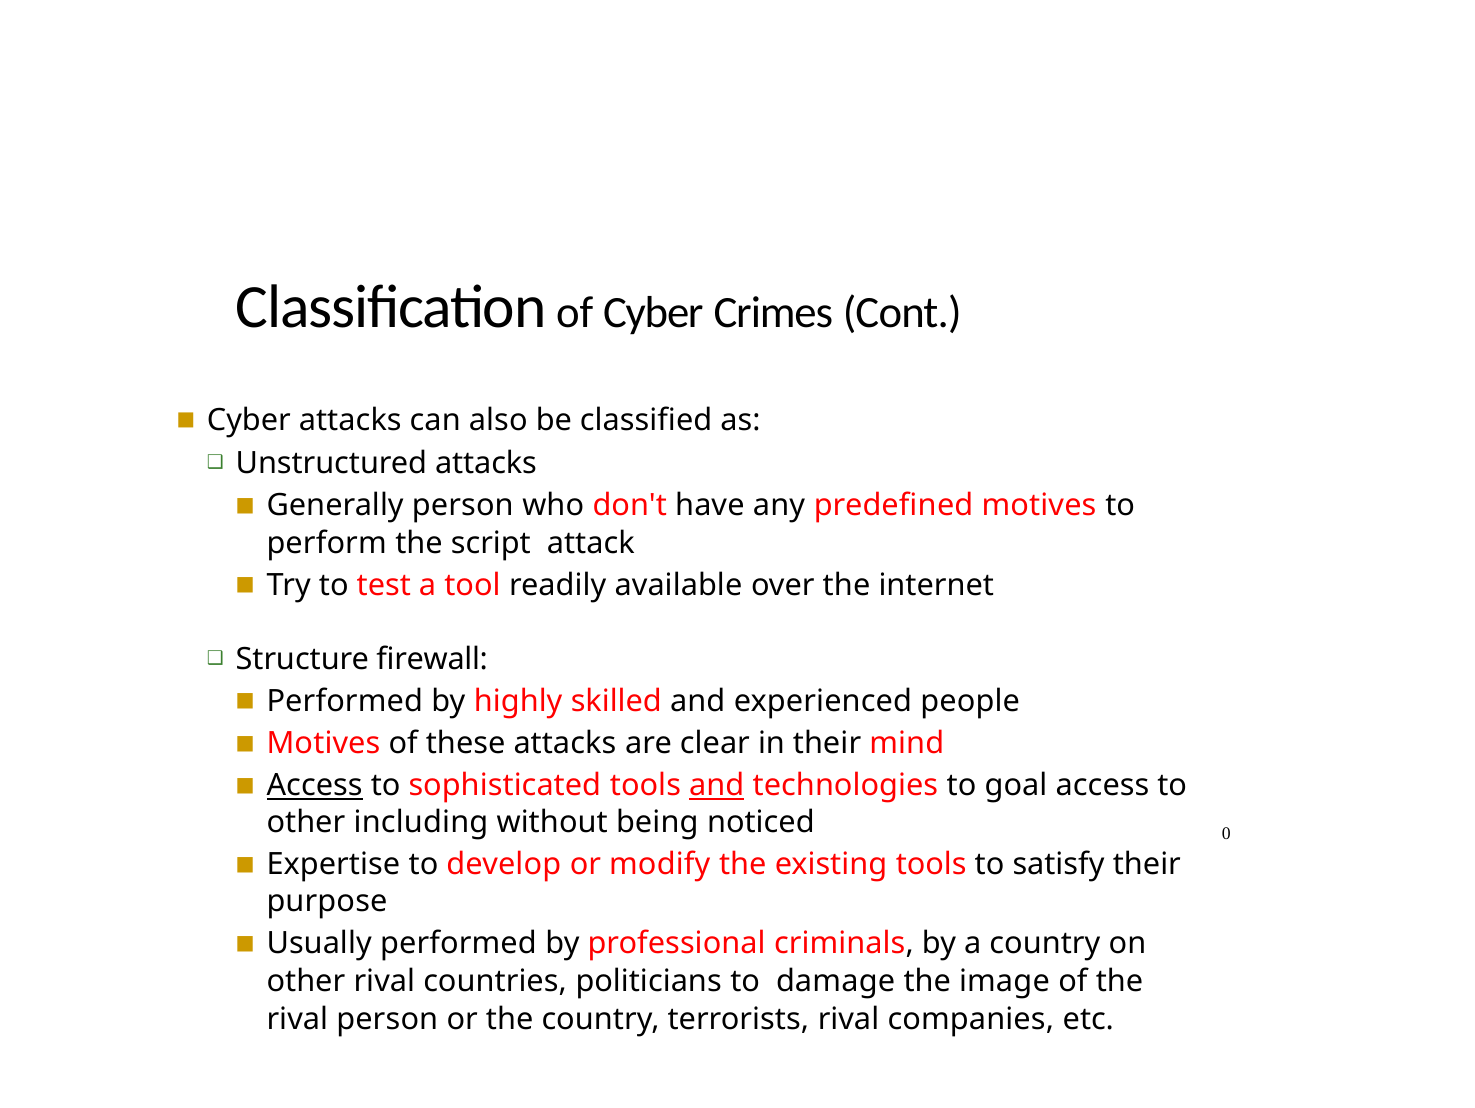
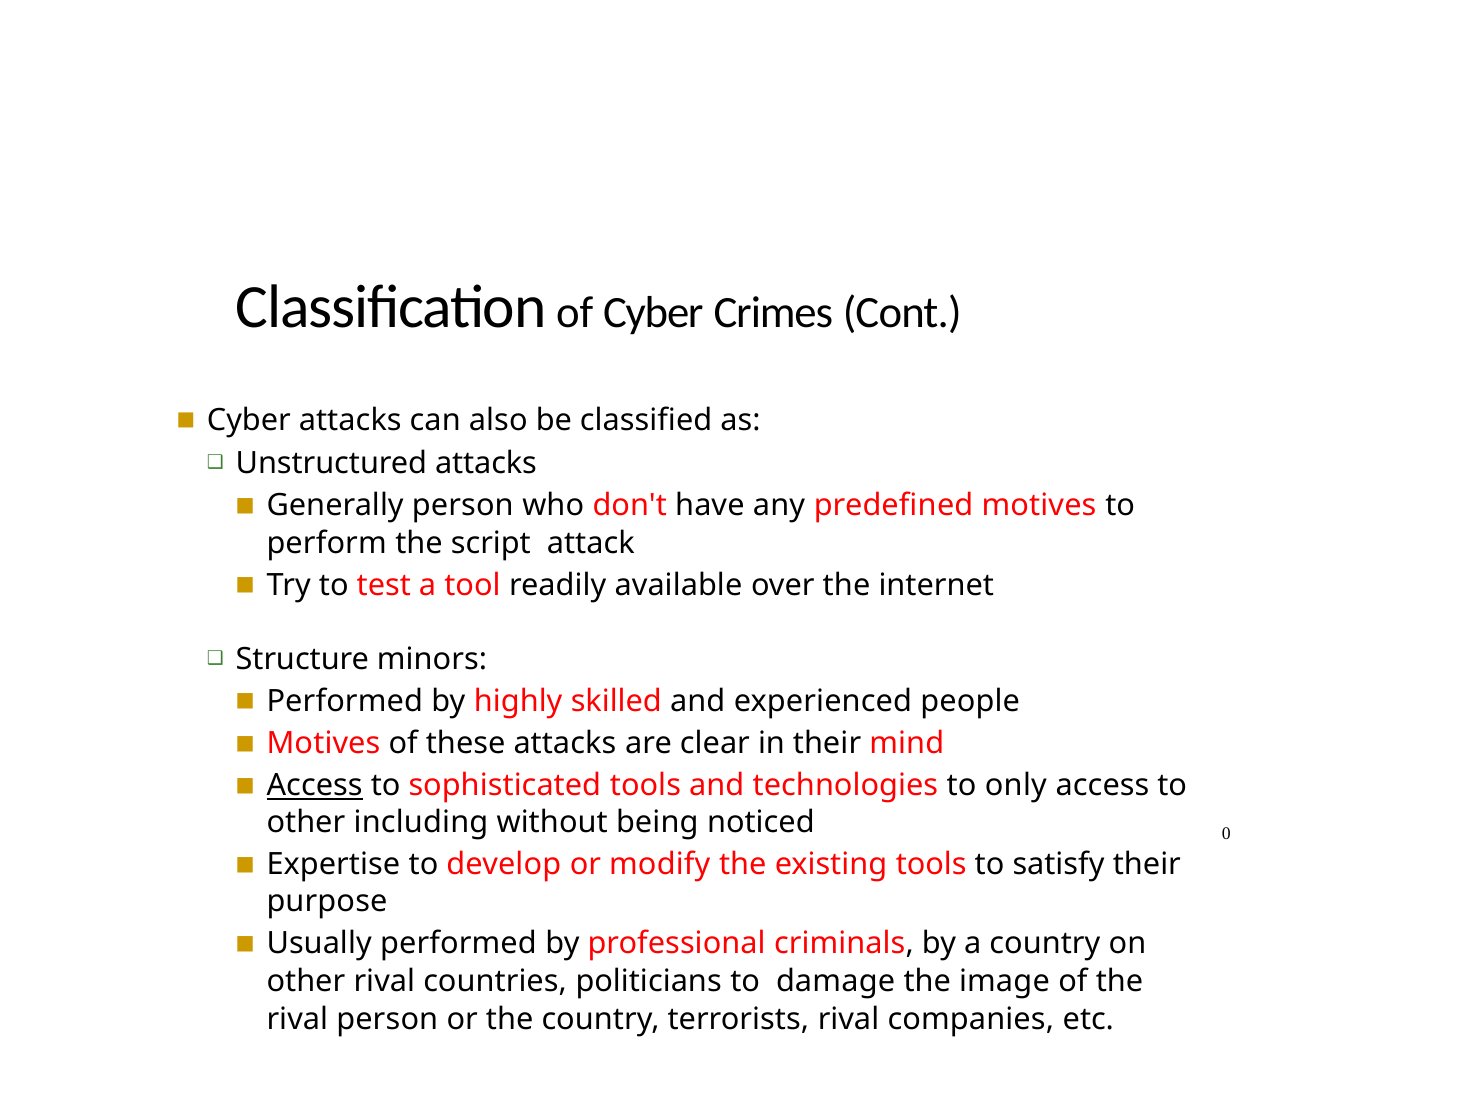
firewall: firewall -> minors (432, 659)
and underline: present -> none (717, 786)
goal: goal -> only (1016, 786)
